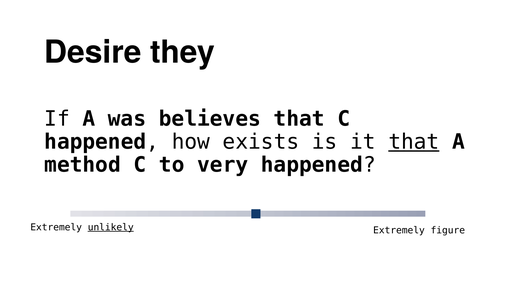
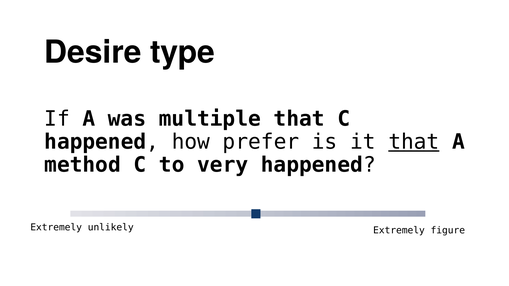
they: they -> type (183, 52)
believes: believes -> multiple (210, 119)
exists: exists -> prefer (261, 142)
unlikely underline: present -> none (111, 228)
